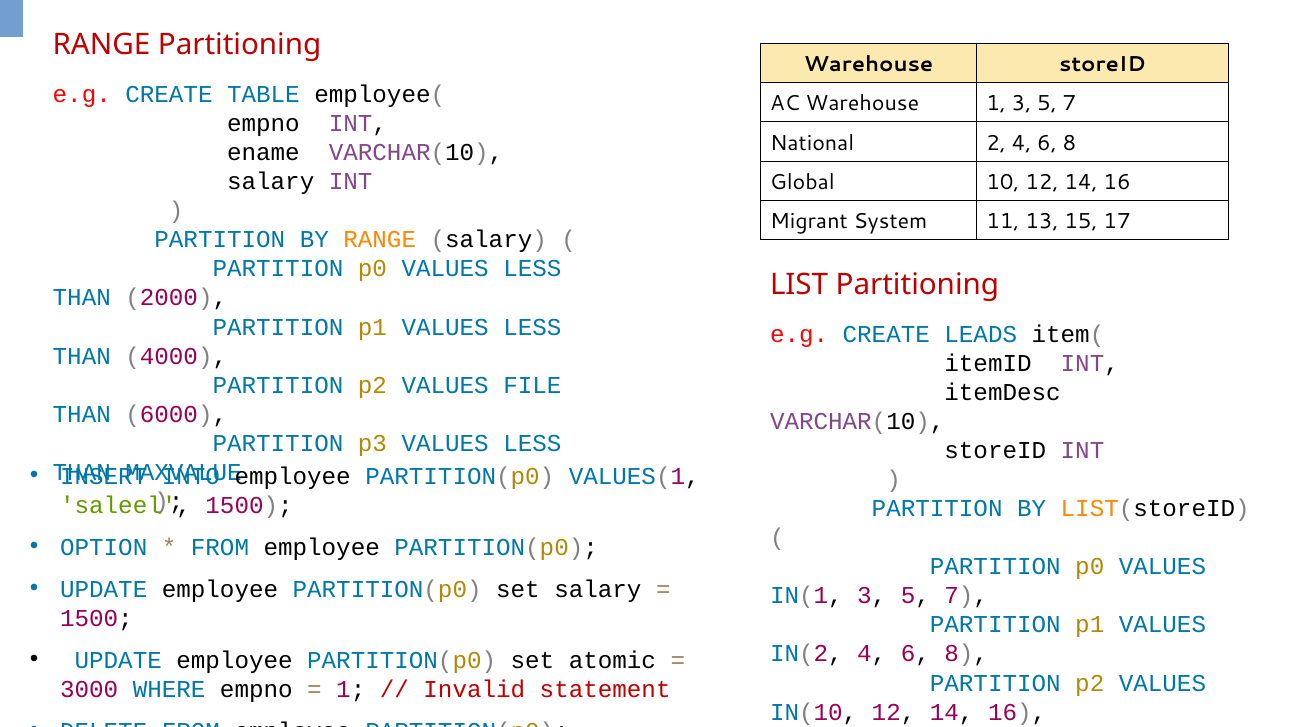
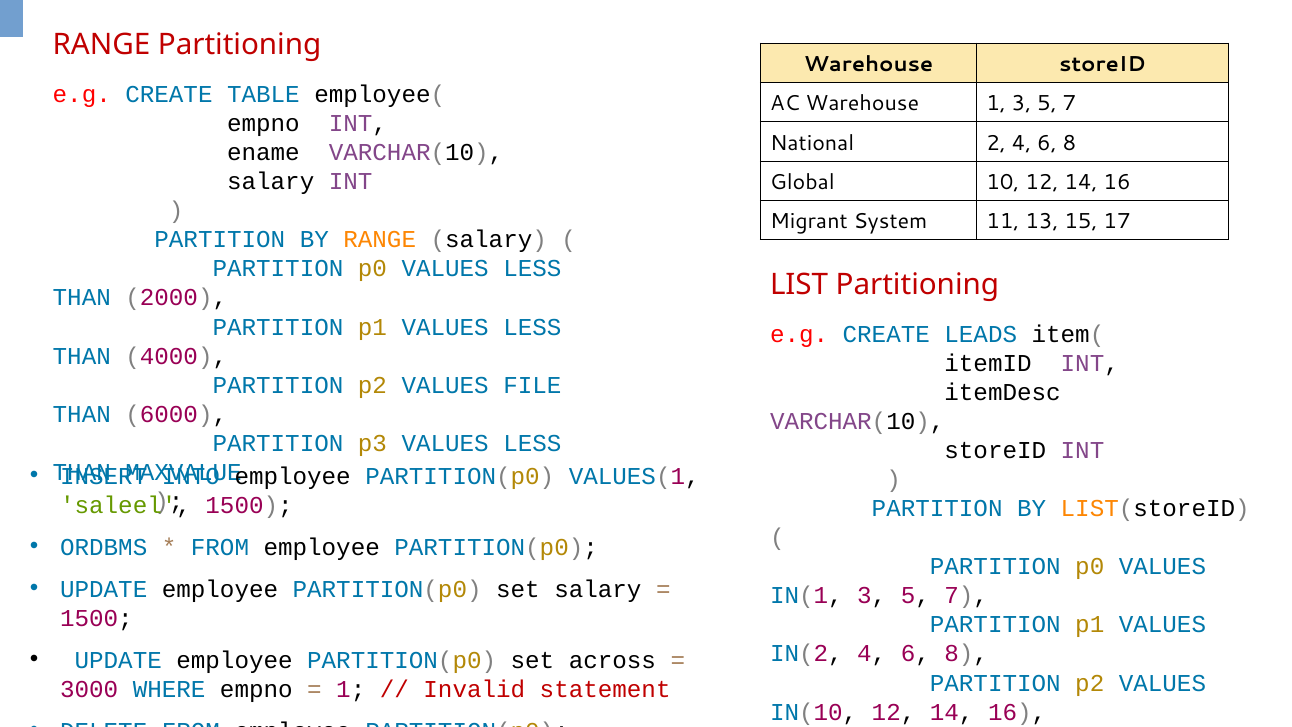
OPTION: OPTION -> ORDBMS (104, 547)
atomic: atomic -> across (612, 660)
